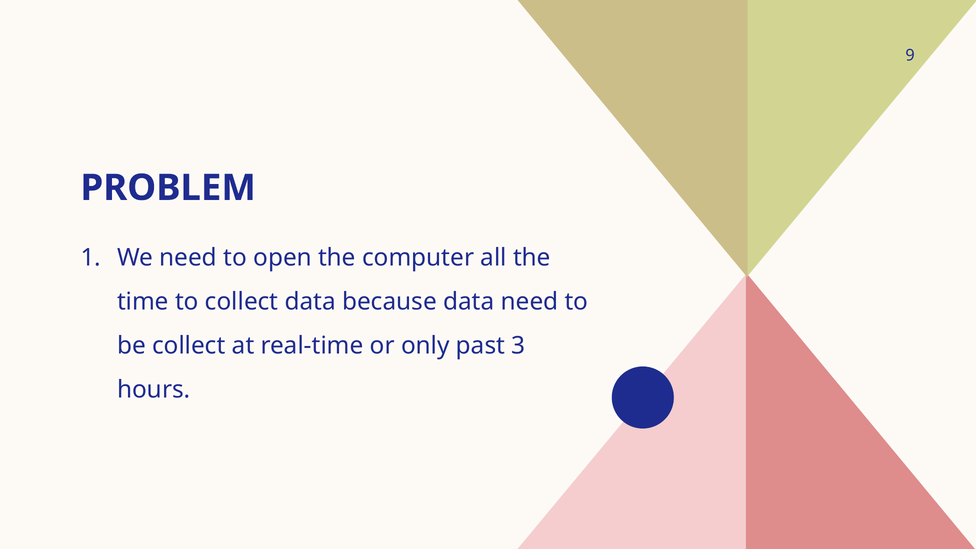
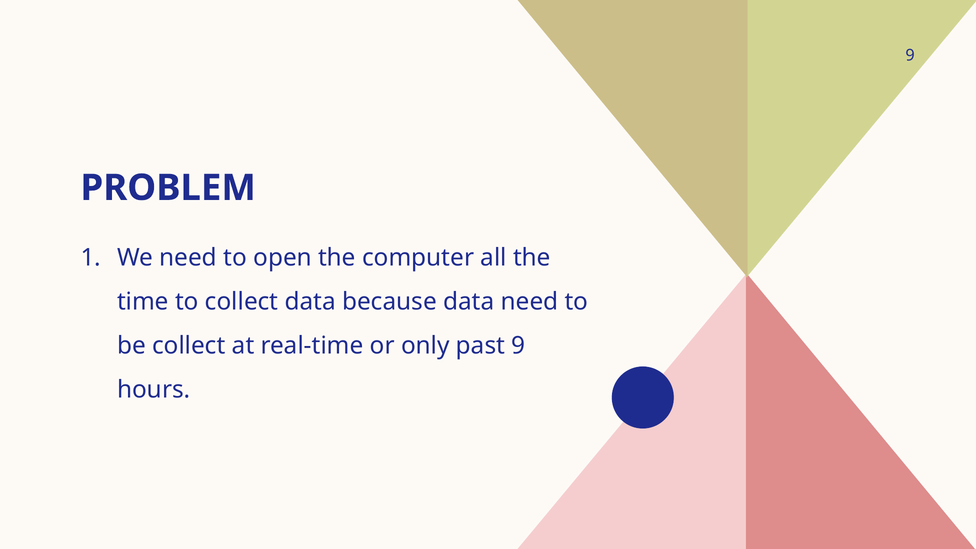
past 3: 3 -> 9 (518, 346)
